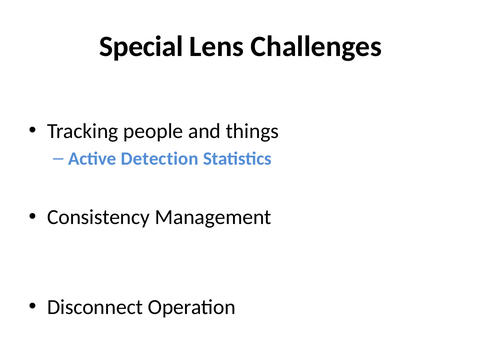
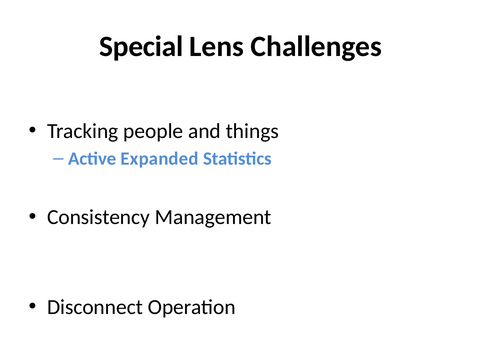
Detection: Detection -> Expanded (160, 159)
